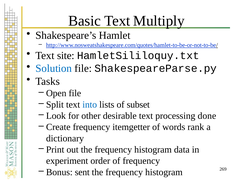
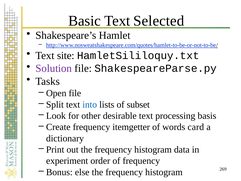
Multiply: Multiply -> Selected (159, 21)
Solution colour: blue -> purple (54, 68)
done: done -> basis (207, 116)
rank: rank -> card (196, 127)
sent: sent -> else (82, 172)
